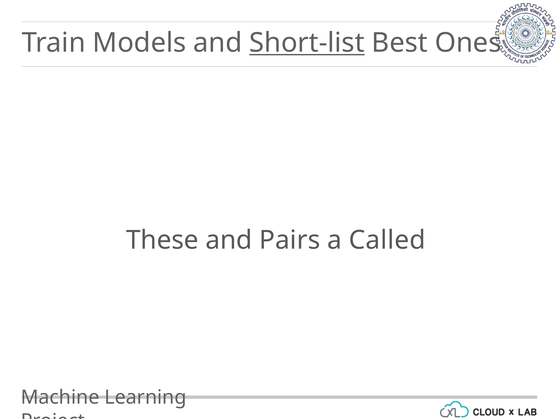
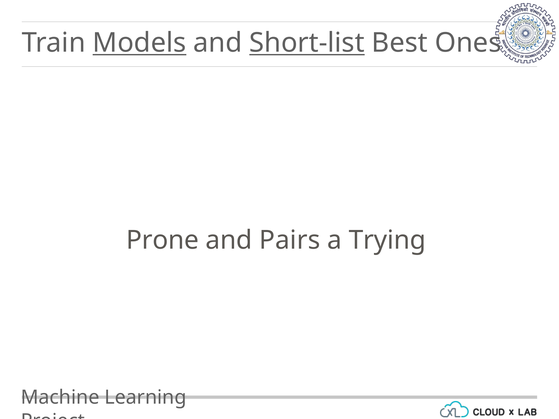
Models underline: none -> present (139, 43)
These: These -> Prone (162, 240)
Called: Called -> Trying (387, 240)
